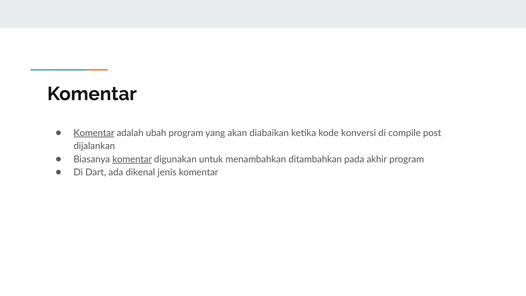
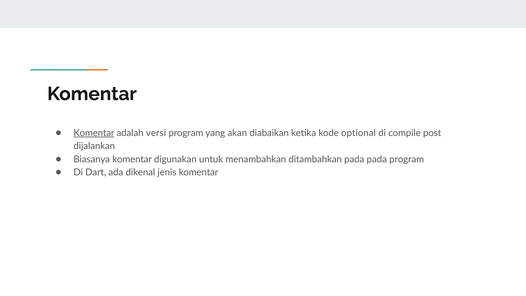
ubah: ubah -> versi (156, 133)
konversi: konversi -> optional (358, 133)
komentar underline: present -> none (132, 159)
pada akhir: akhir -> pada (377, 159)
